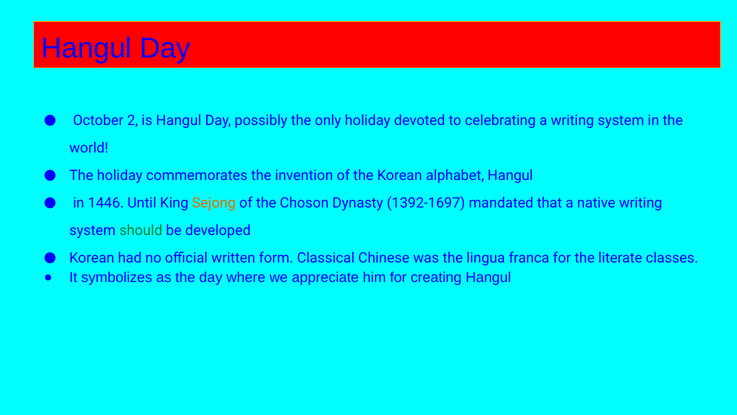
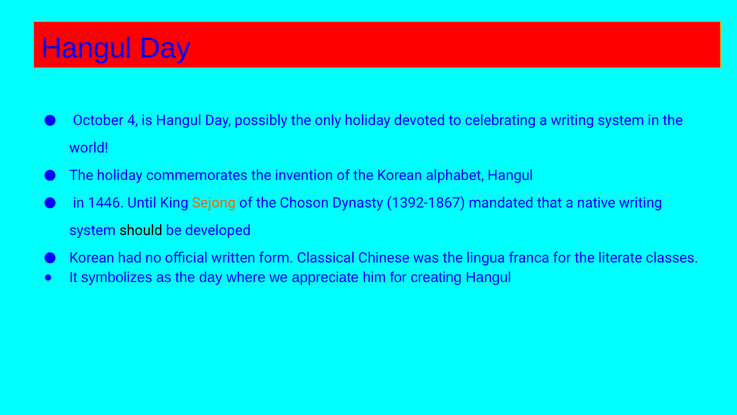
2: 2 -> 4 (133, 120)
1392-1697: 1392-1697 -> 1392-1867 (426, 203)
should colour: green -> black (141, 230)
